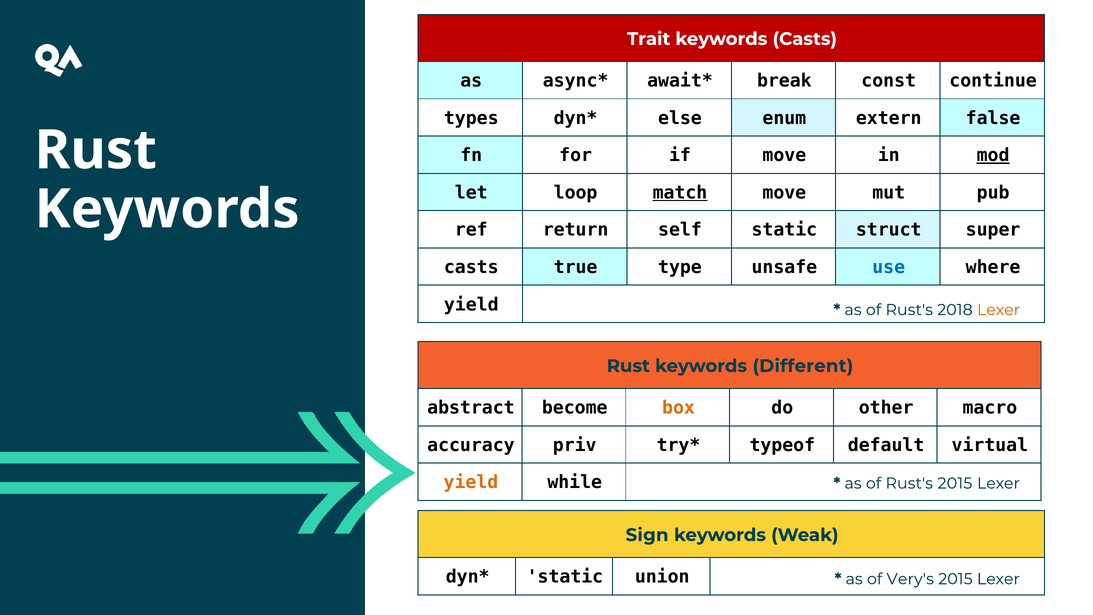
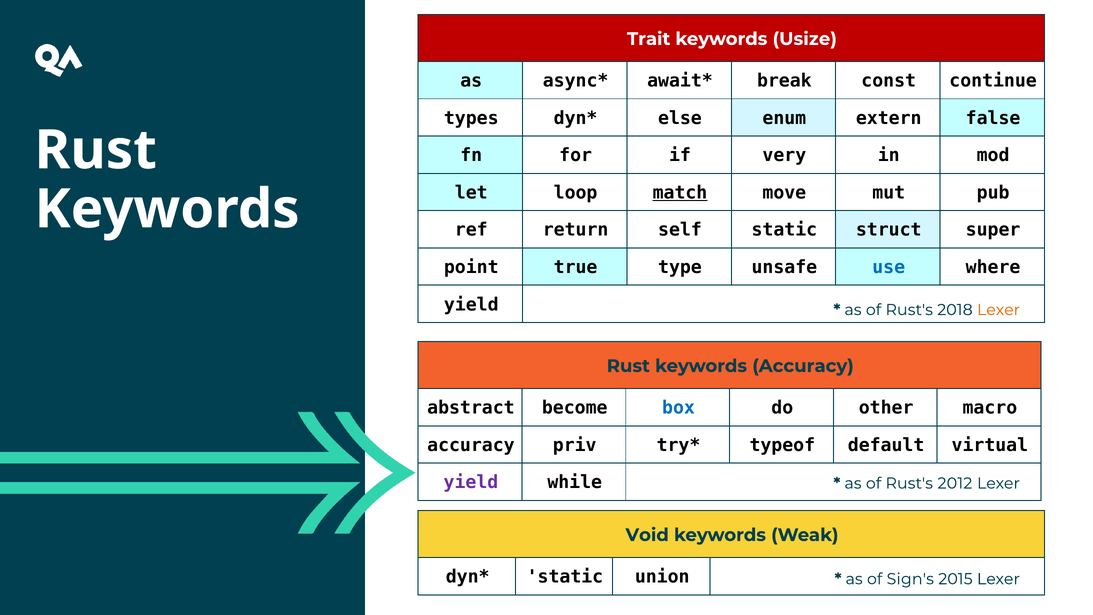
keywords Casts: Casts -> Usize (805, 39)
if move: move -> very (784, 155)
mod underline: present -> none (993, 155)
casts: casts -> point (471, 267)
keywords Different: Different -> Accuracy (803, 366)
box colour: orange -> blue (679, 408)
yield colour: orange -> purple (471, 482)
Rust's 2015: 2015 -> 2012 (955, 483)
Sign: Sign -> Void (647, 535)
Very's: Very's -> Sign's (910, 579)
